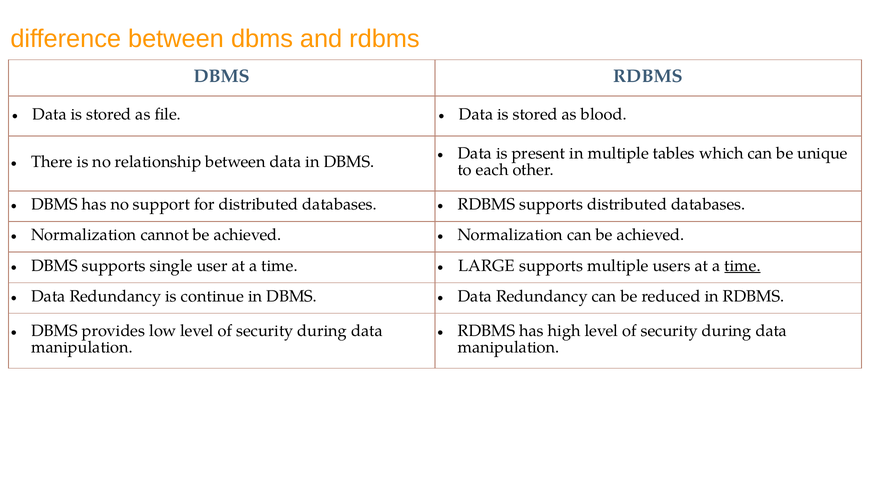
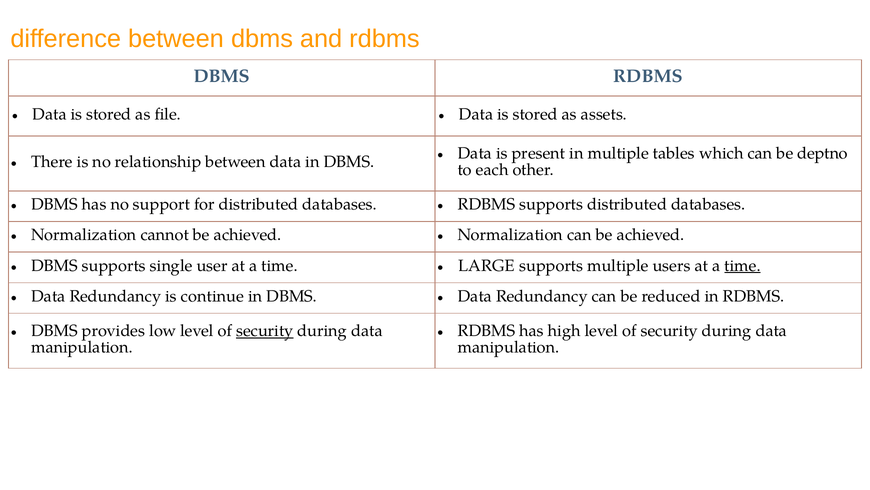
blood: blood -> assets (604, 114)
unique: unique -> deptno (823, 153)
security underline: none -> present (265, 330)
